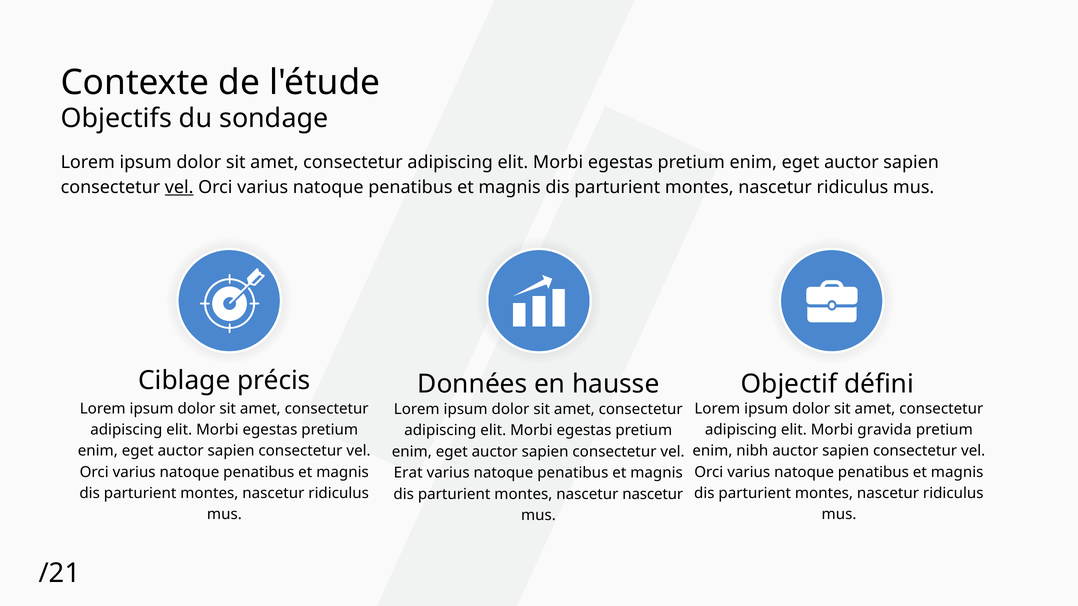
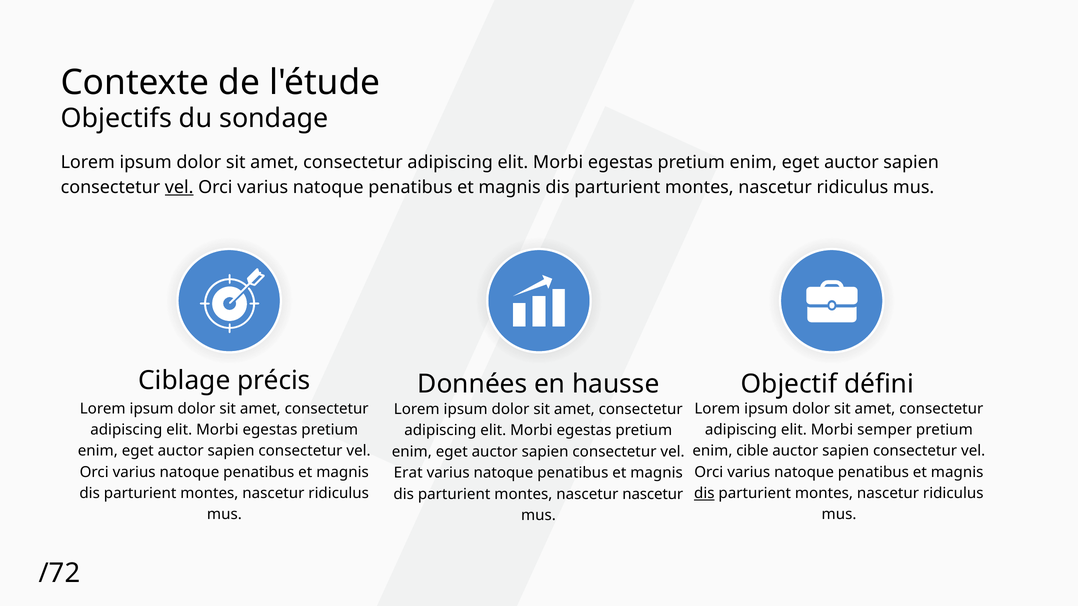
gravida: gravida -> semper (885, 430)
nibh: nibh -> cible (752, 451)
dis underline: none -> present (704, 494)
/21: /21 -> /72 (59, 573)
